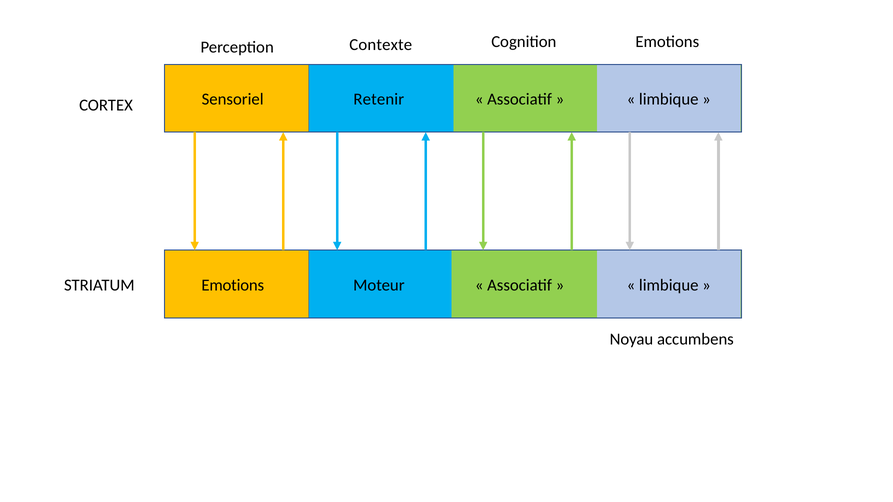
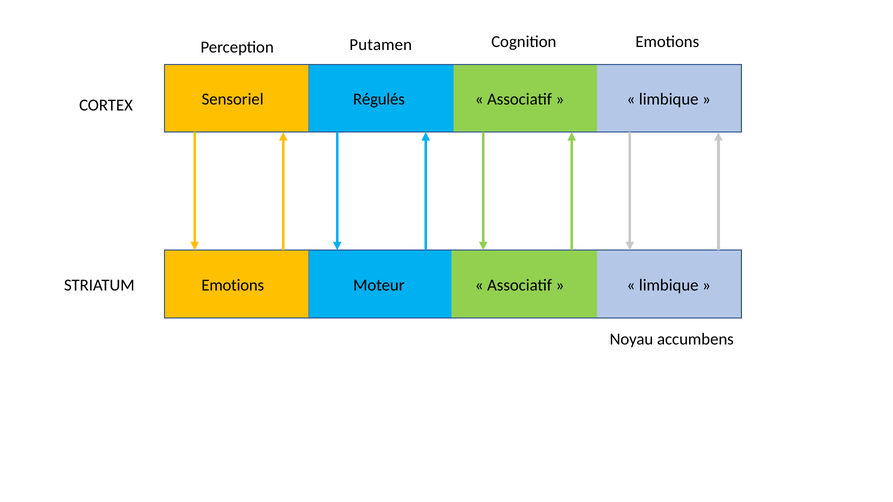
Contexte: Contexte -> Putamen (381, 45)
Retenir: Retenir -> Régulés (379, 99)
